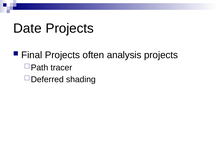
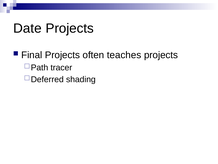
analysis: analysis -> teaches (124, 55)
